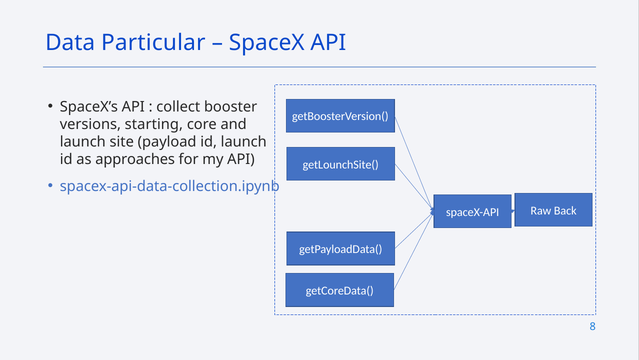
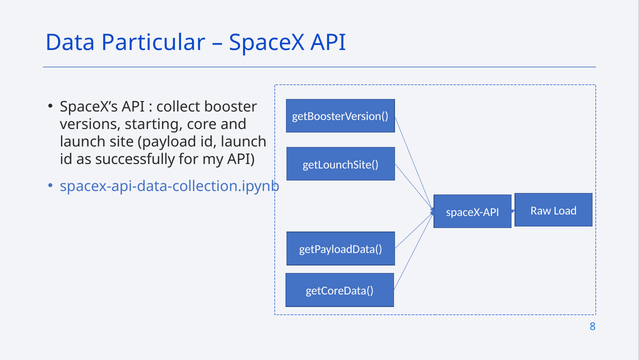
approaches: approaches -> successfully (135, 159)
Back: Back -> Load (565, 210)
